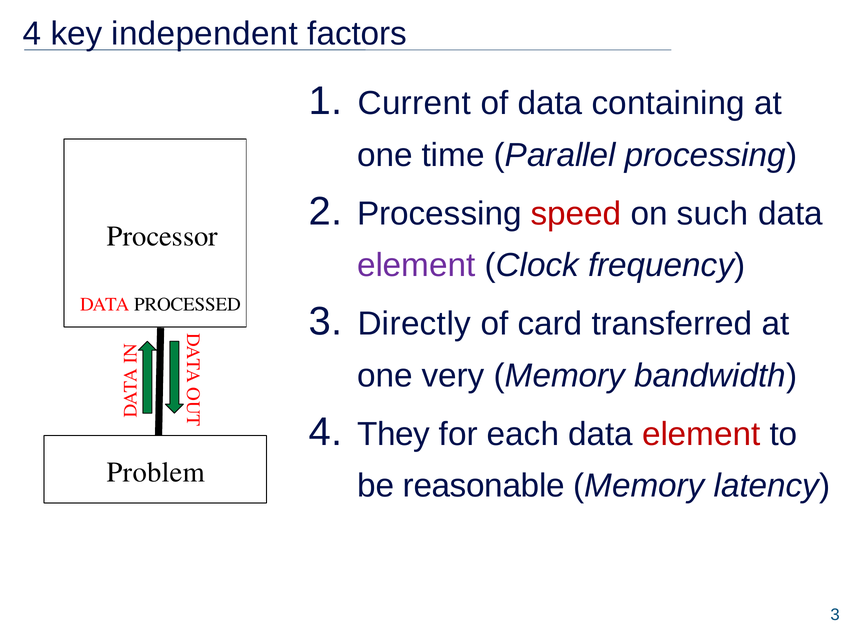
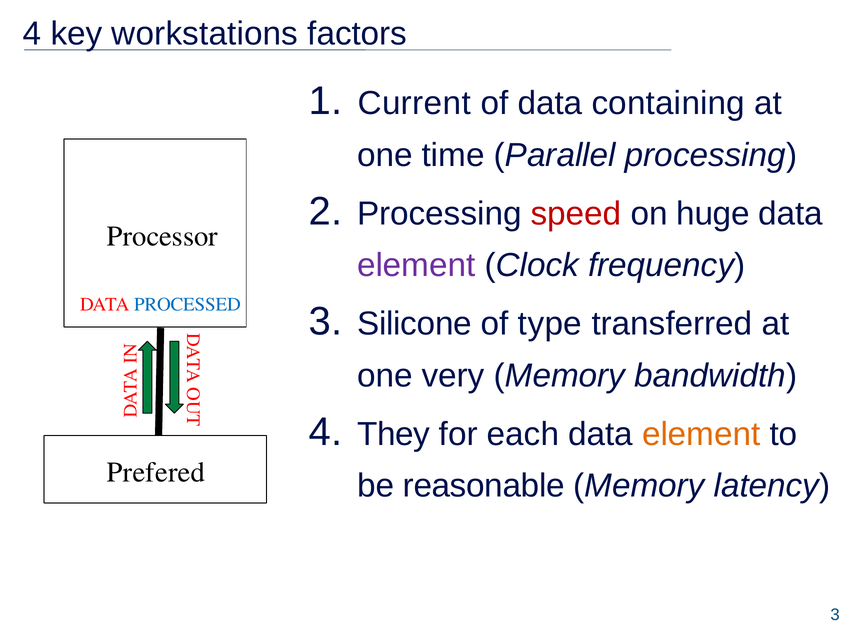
independent: independent -> workstations (205, 34)
such: such -> huge (713, 214)
PROCESSED colour: black -> blue (188, 305)
Directly: Directly -> Silicone (415, 324)
card: card -> type (550, 324)
element colour: red -> orange (701, 435)
Problem: Problem -> Prefered (156, 473)
